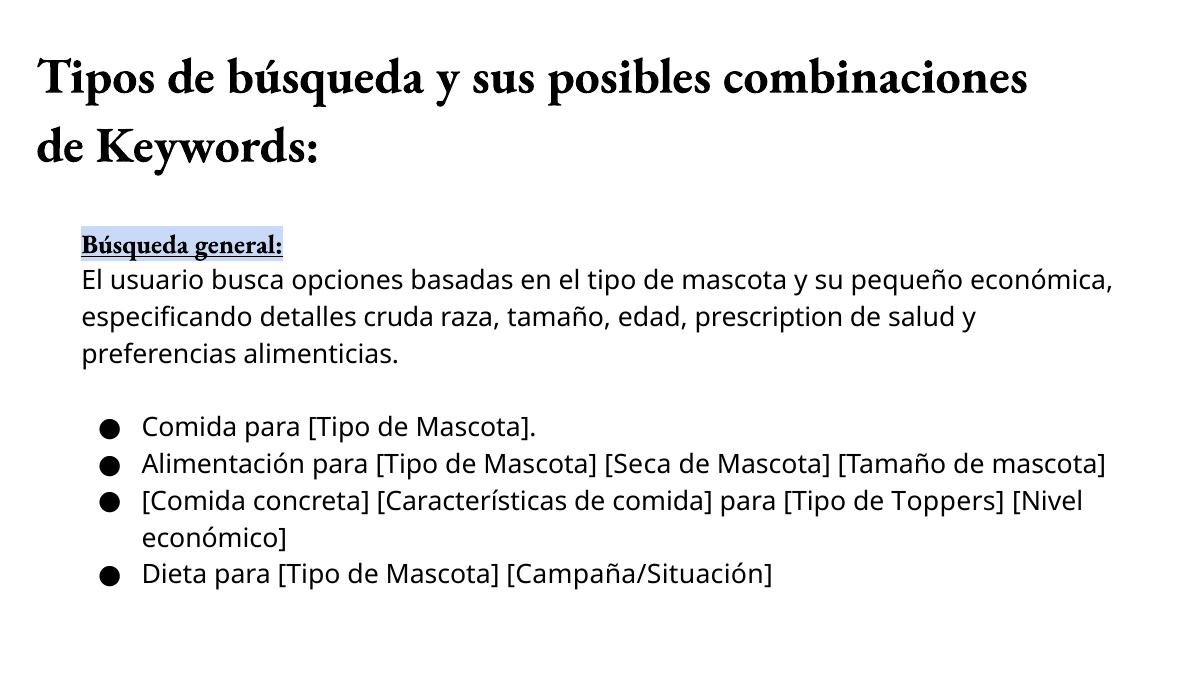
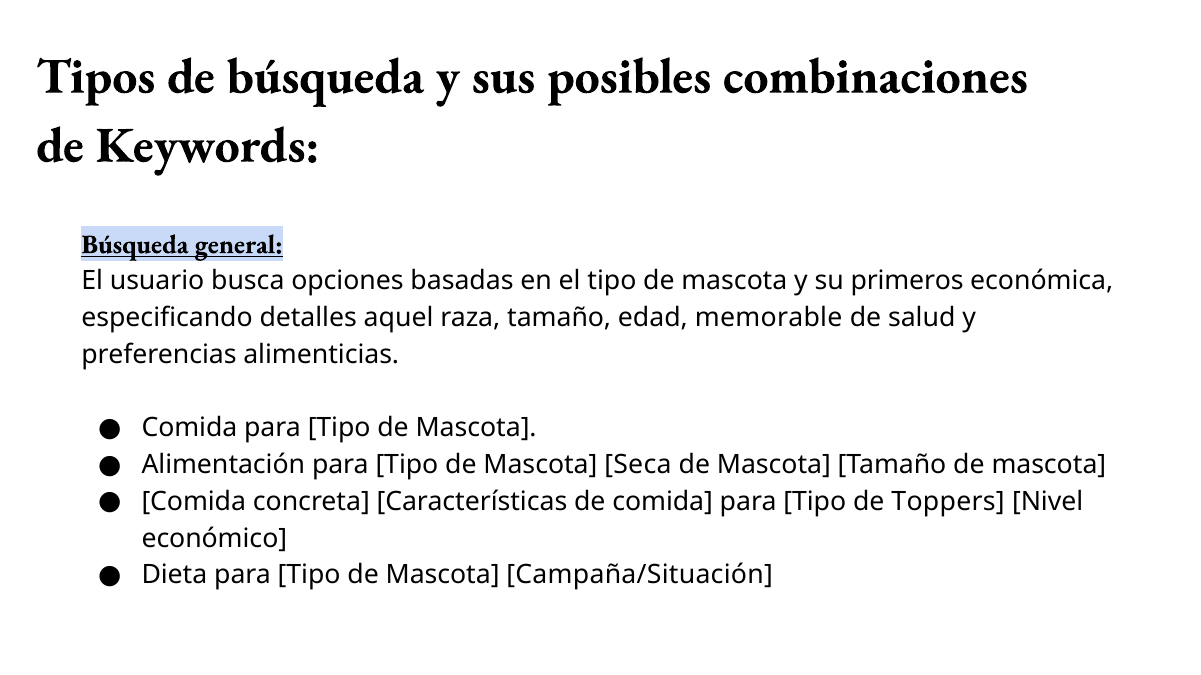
pequeño: pequeño -> primeros (907, 281)
cruda: cruda -> aquel (399, 318)
prescription: prescription -> memorable (769, 318)
